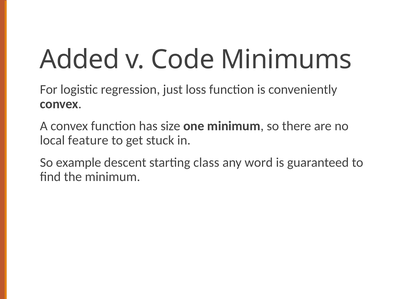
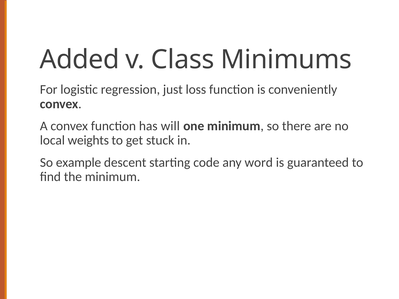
Code: Code -> Class (183, 60)
size: size -> will (170, 126)
feature: feature -> weights (88, 140)
class: class -> code (206, 163)
